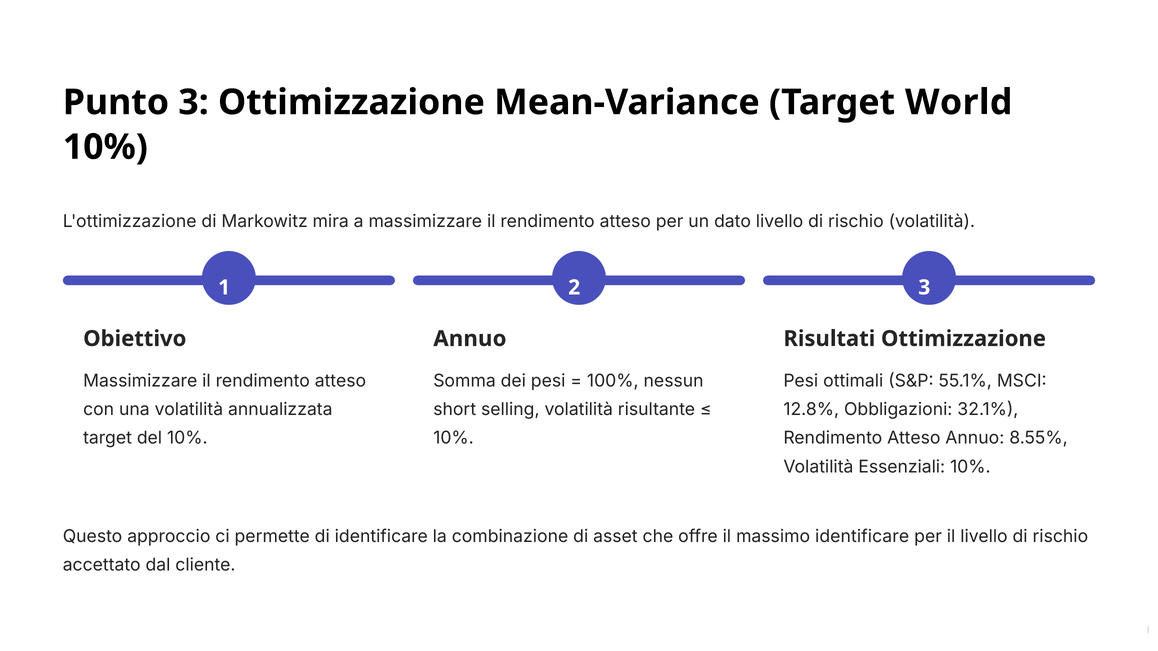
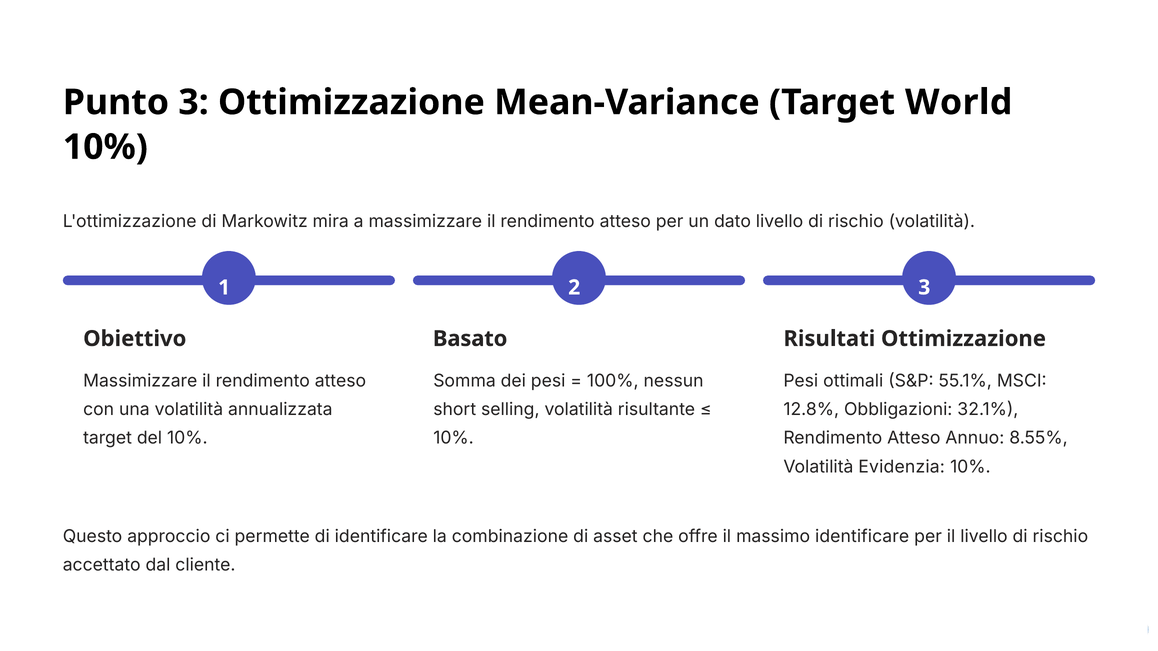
Annuo: Annuo -> Basato (470, 339)
Essenziali: Essenziali -> Evidenzia (902, 467)
